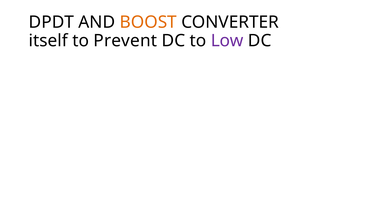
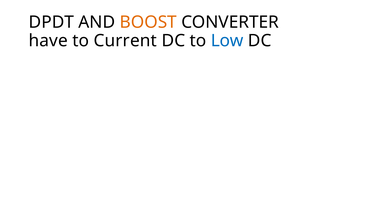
itself: itself -> have (48, 41)
Prevent: Prevent -> Current (125, 41)
Low colour: purple -> blue (227, 41)
